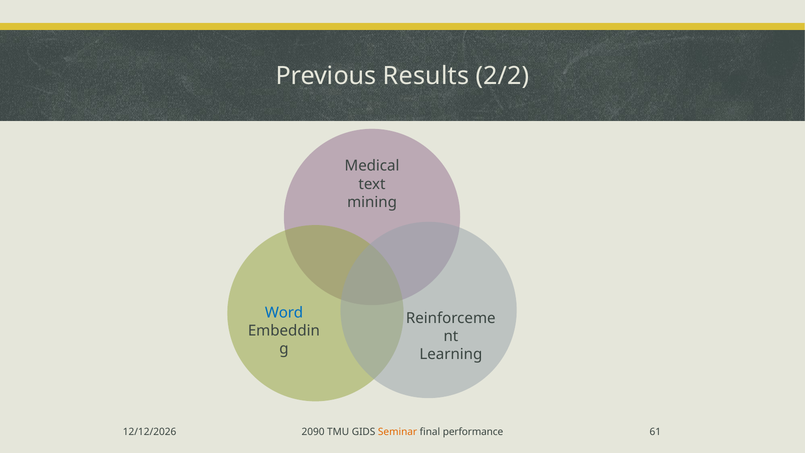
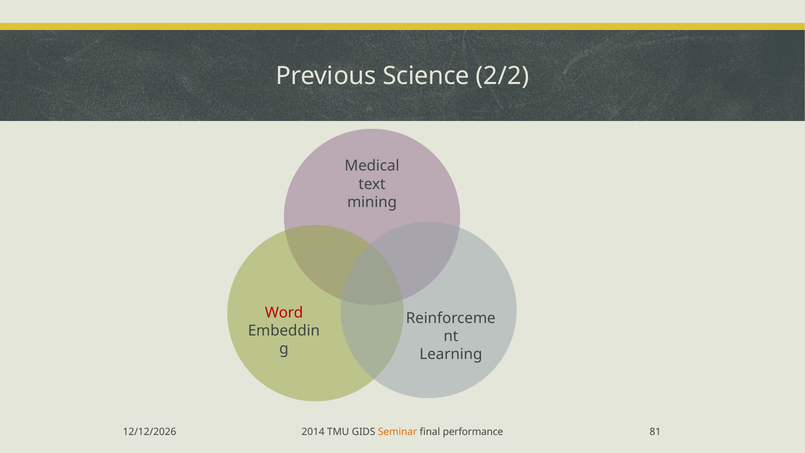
Results: Results -> Science (426, 76)
Word colour: blue -> red (284, 313)
2090: 2090 -> 2014 (313, 432)
61: 61 -> 81 (655, 432)
